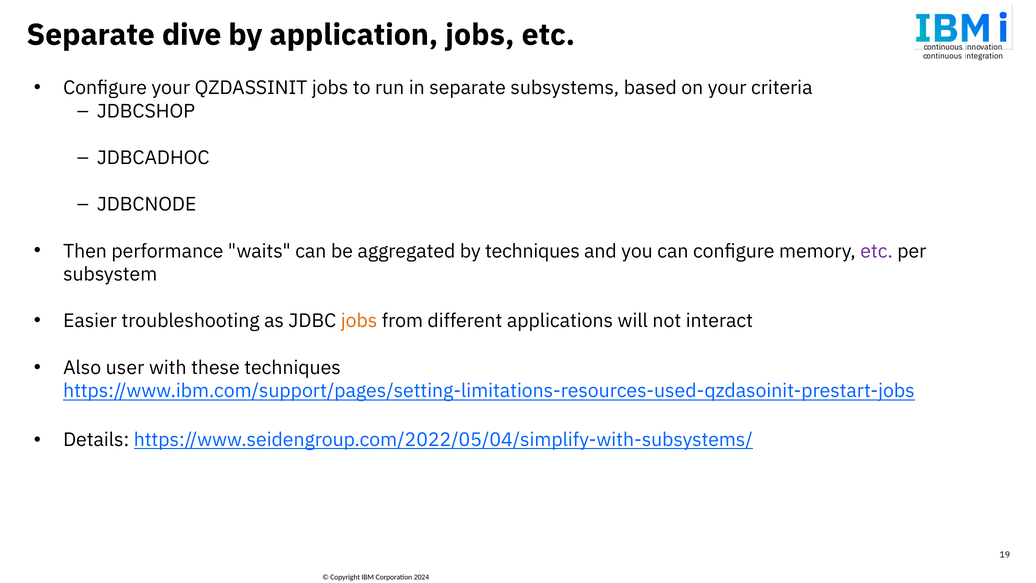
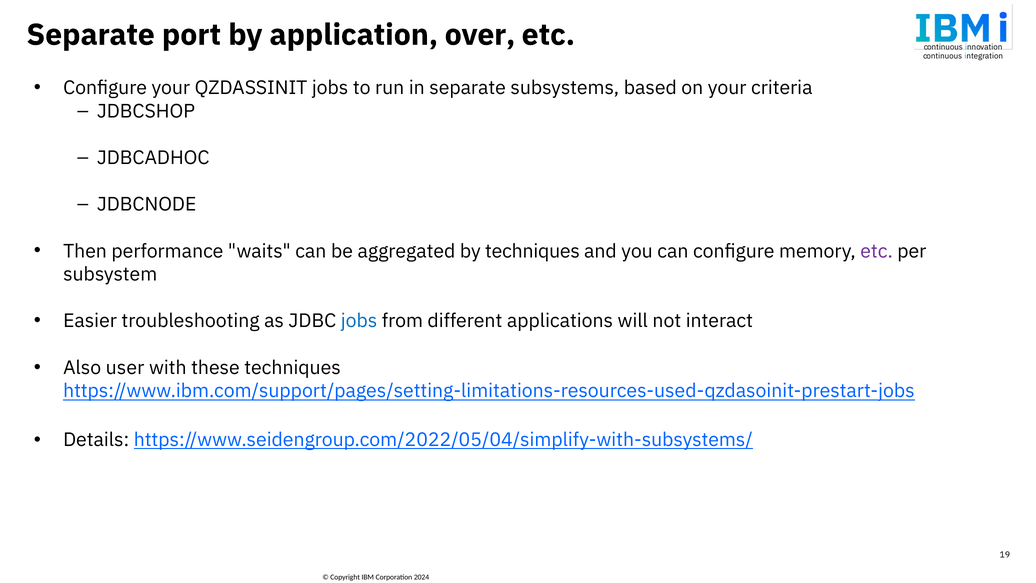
dive: dive -> port (192, 35)
application jobs: jobs -> over (480, 35)
jobs colour: orange -> blue (359, 321)
